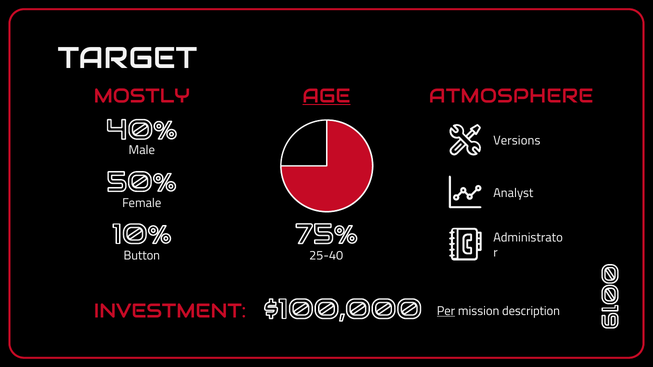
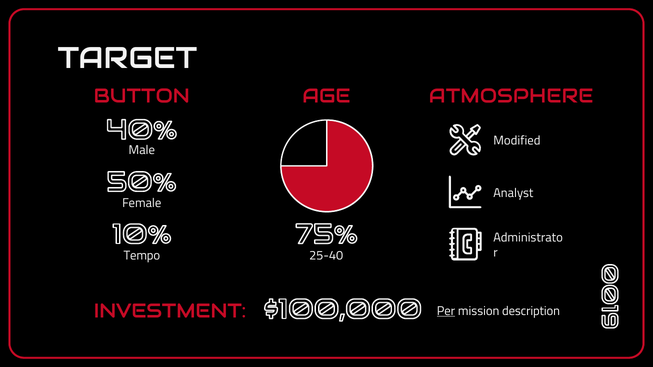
MOSTLY: MOSTLY -> BUTTON (142, 96)
AGE underline: present -> none (326, 96)
Versions: Versions -> Modified (517, 141)
Button: Button -> Tempo (142, 256)
